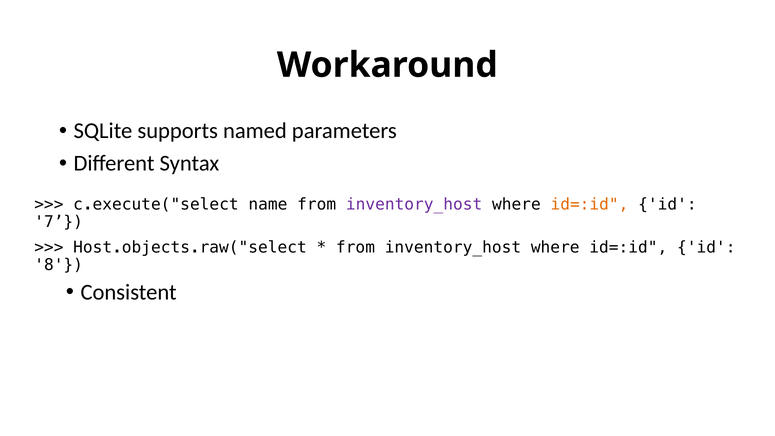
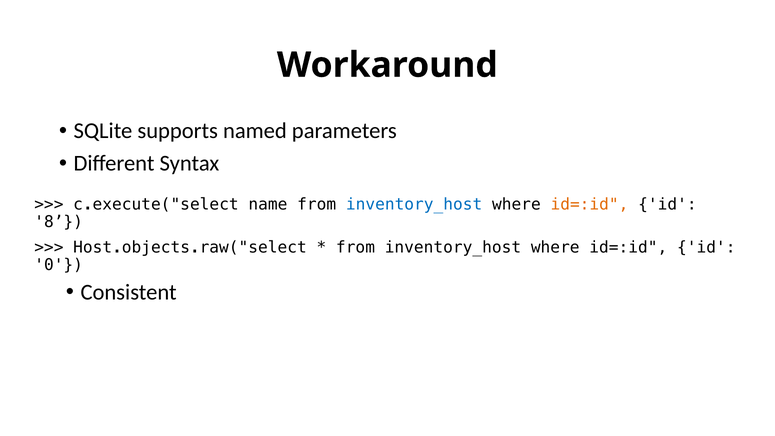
inventory_host colour: purple -> blue (414, 204)
7: 7 -> 8 (59, 222)
8: 8 -> 0 (59, 265)
